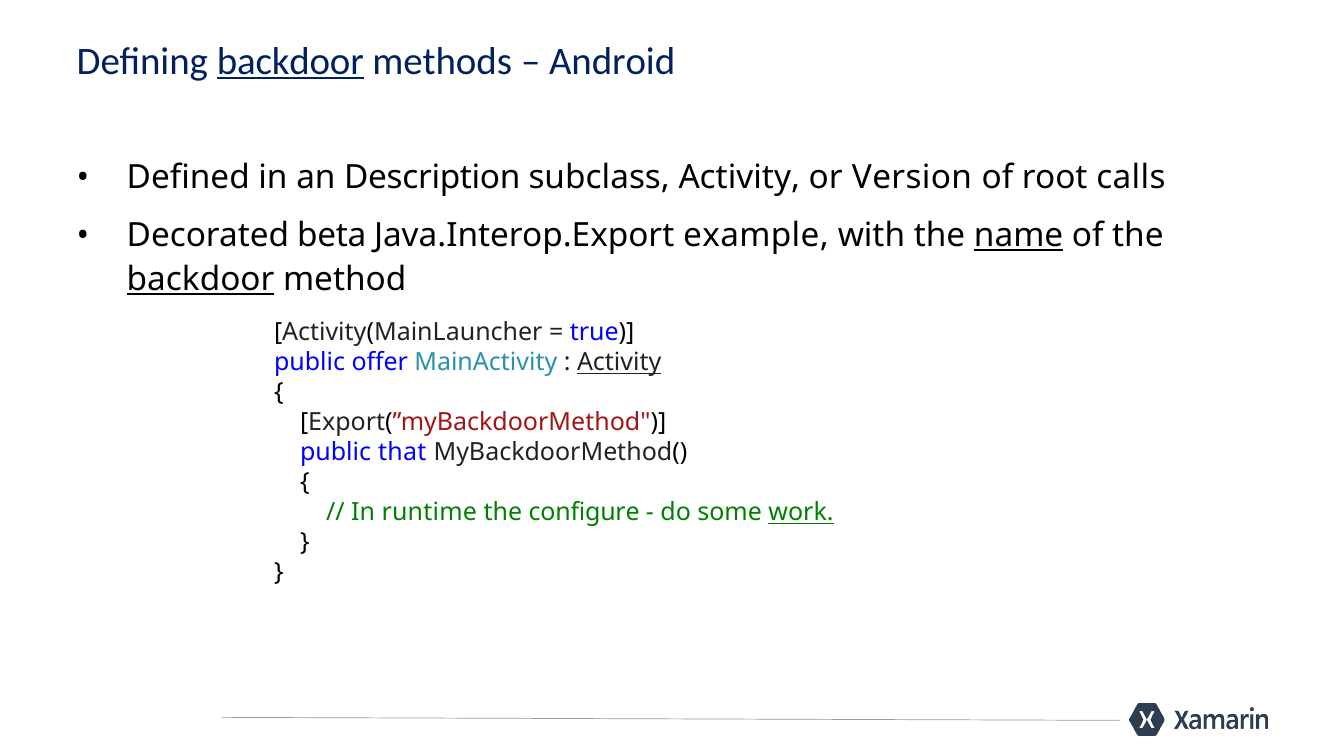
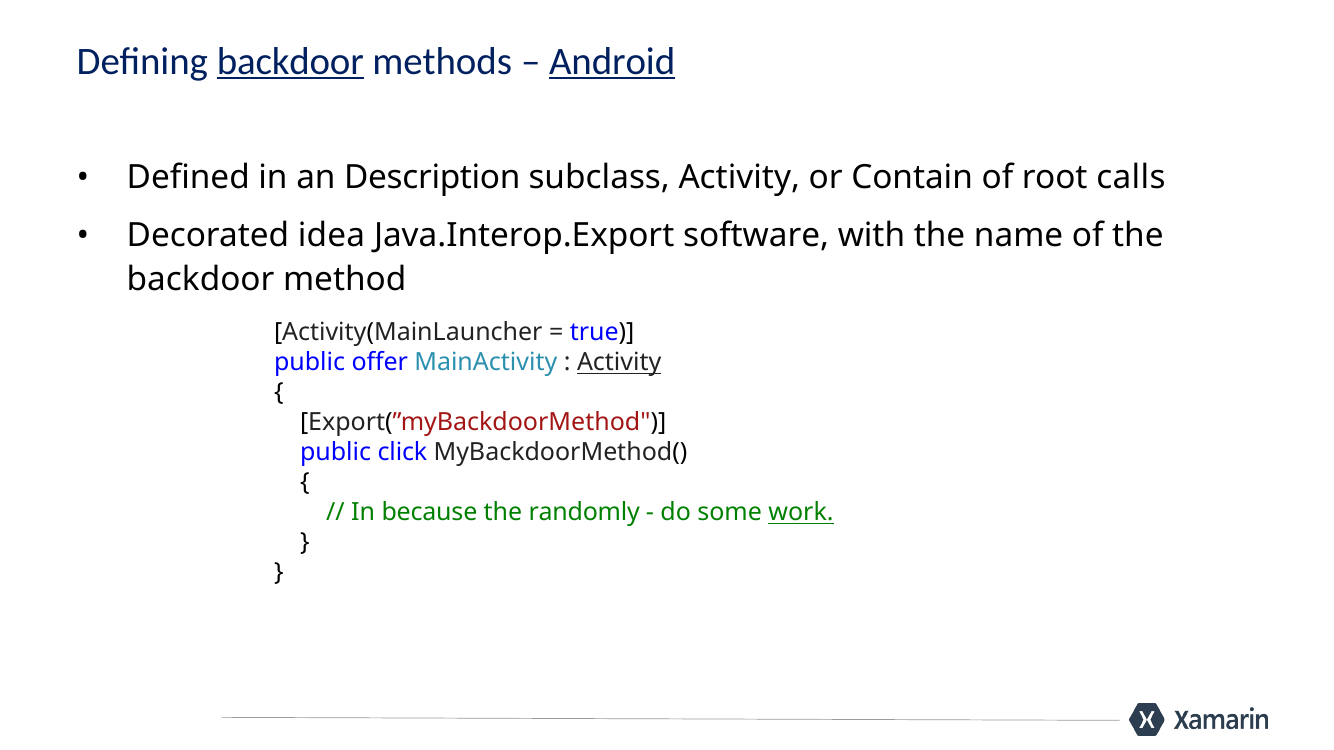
Android underline: none -> present (612, 62)
Version: Version -> Contain (912, 178)
beta: beta -> idea (331, 236)
example: example -> software (756, 236)
name underline: present -> none (1019, 236)
backdoor underline: present -> none (201, 280)
that: that -> click (402, 453)
runtime: runtime -> because (429, 513)
configure: configure -> randomly (584, 513)
